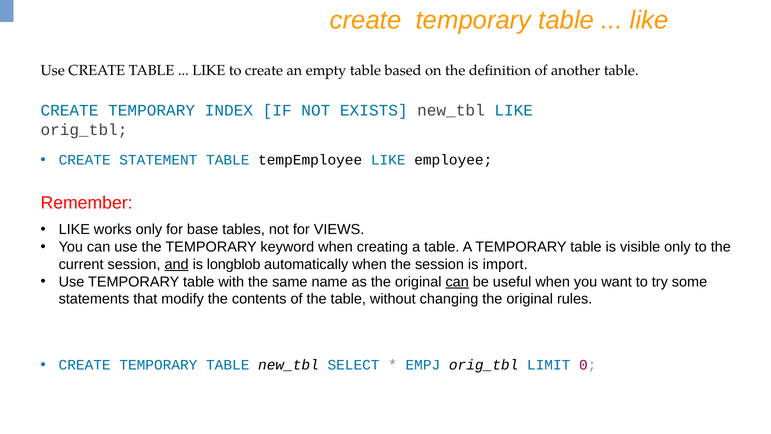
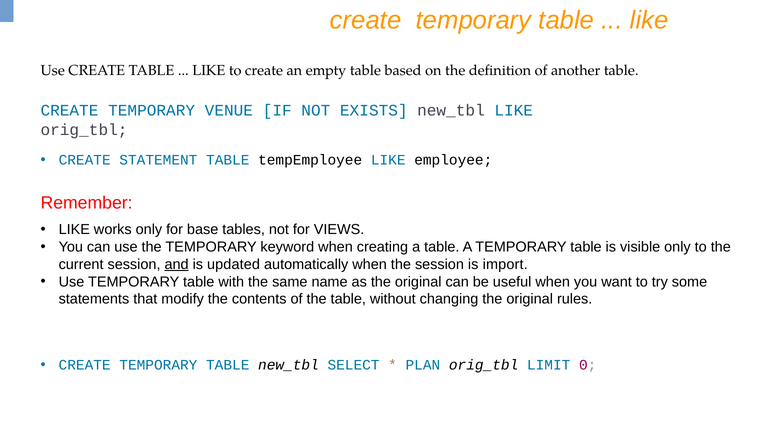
INDEX: INDEX -> VENUE (229, 110)
longblob: longblob -> updated (234, 264)
can underline: present -> none (457, 282)
EMPJ: EMPJ -> PLAN (423, 365)
